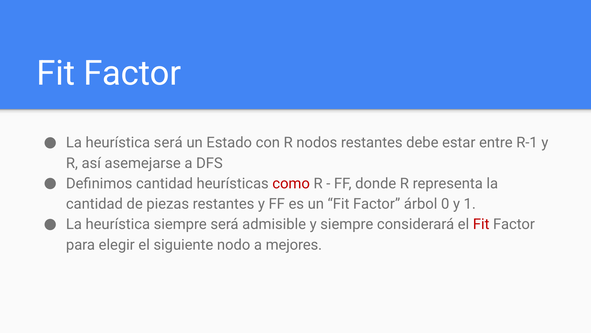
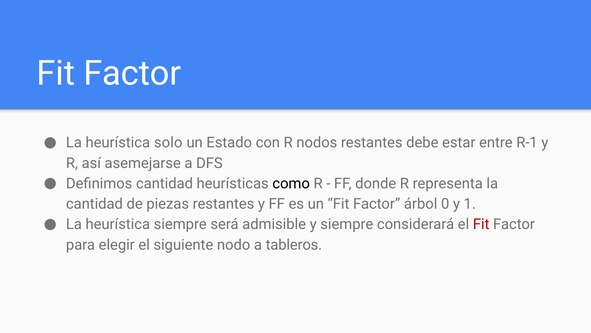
heurística será: será -> solo (168, 143)
como colour: red -> black (291, 183)
mejores: mejores -> tableros (294, 244)
